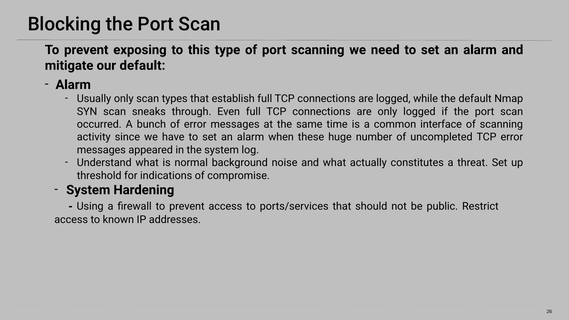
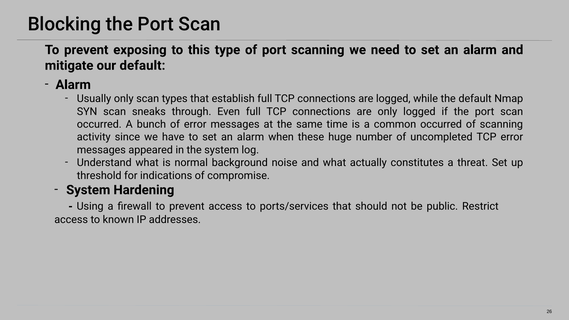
common interface: interface -> occurred (441, 124)
